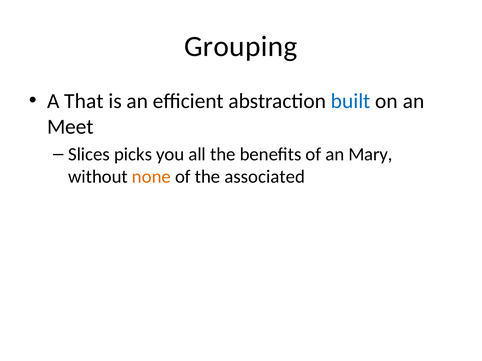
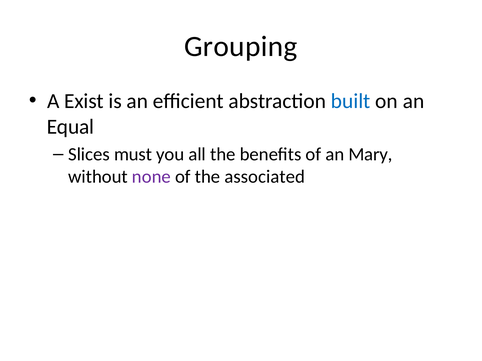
That: That -> Exist (84, 101)
Meet: Meet -> Equal (70, 127)
picks: picks -> must (133, 155)
none colour: orange -> purple (151, 177)
